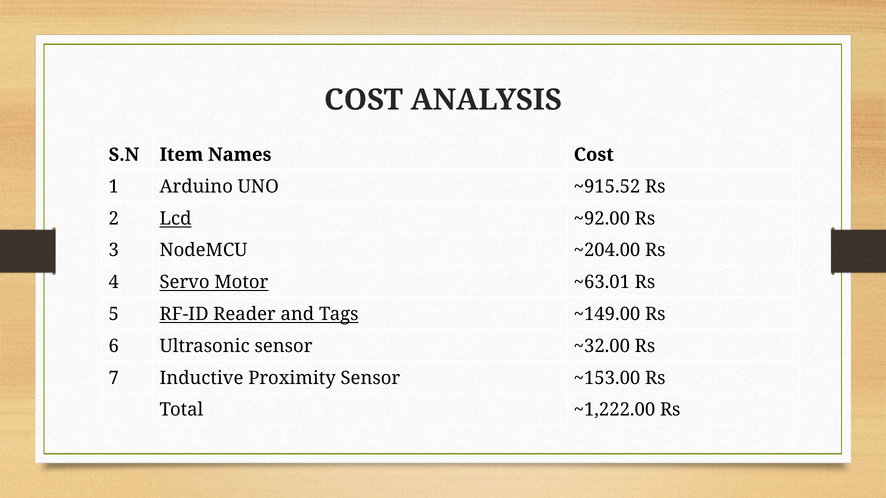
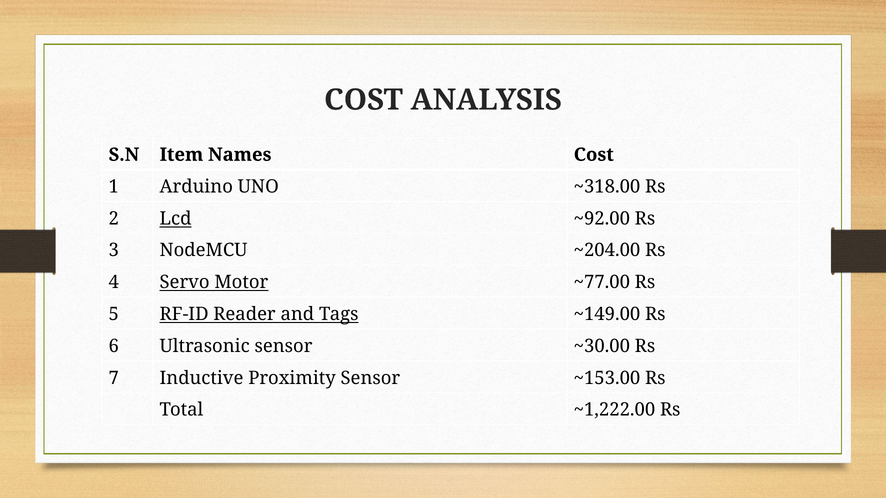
~915.52: ~915.52 -> ~318.00 (607, 187)
~63.01: ~63.01 -> ~77.00 (602, 282)
~32.00: ~32.00 -> ~30.00 (602, 346)
